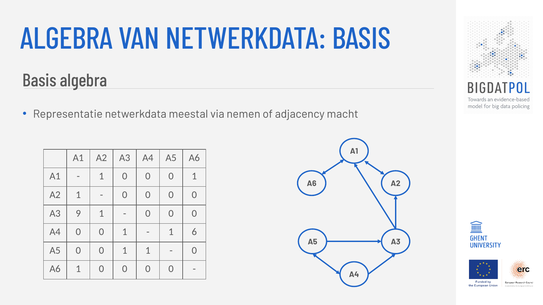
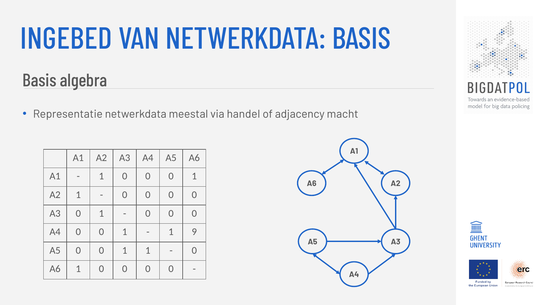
ALGEBRA: ALGEBRA -> INGEBED (66, 39)
nemen: nemen -> handel (243, 114)
A3 9: 9 -> 0 (78, 214)
6: 6 -> 9 (194, 232)
